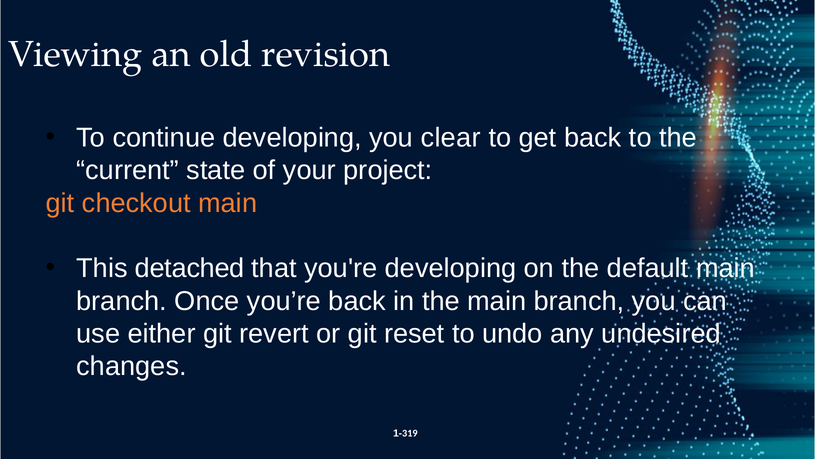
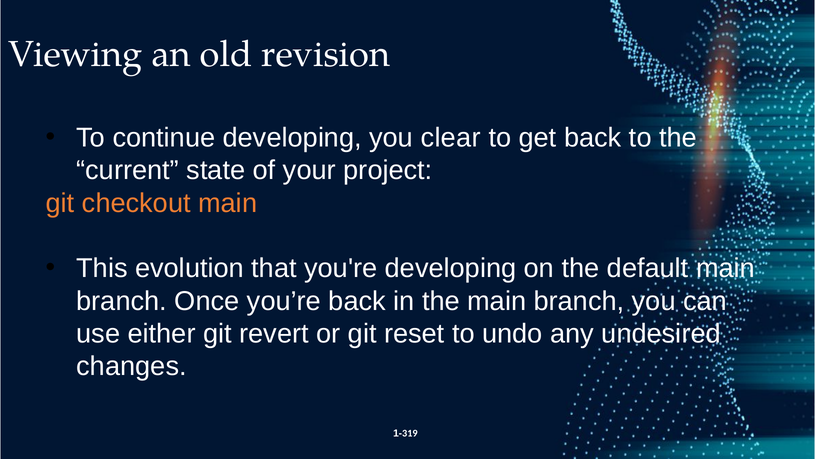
detached: detached -> evolution (190, 268)
